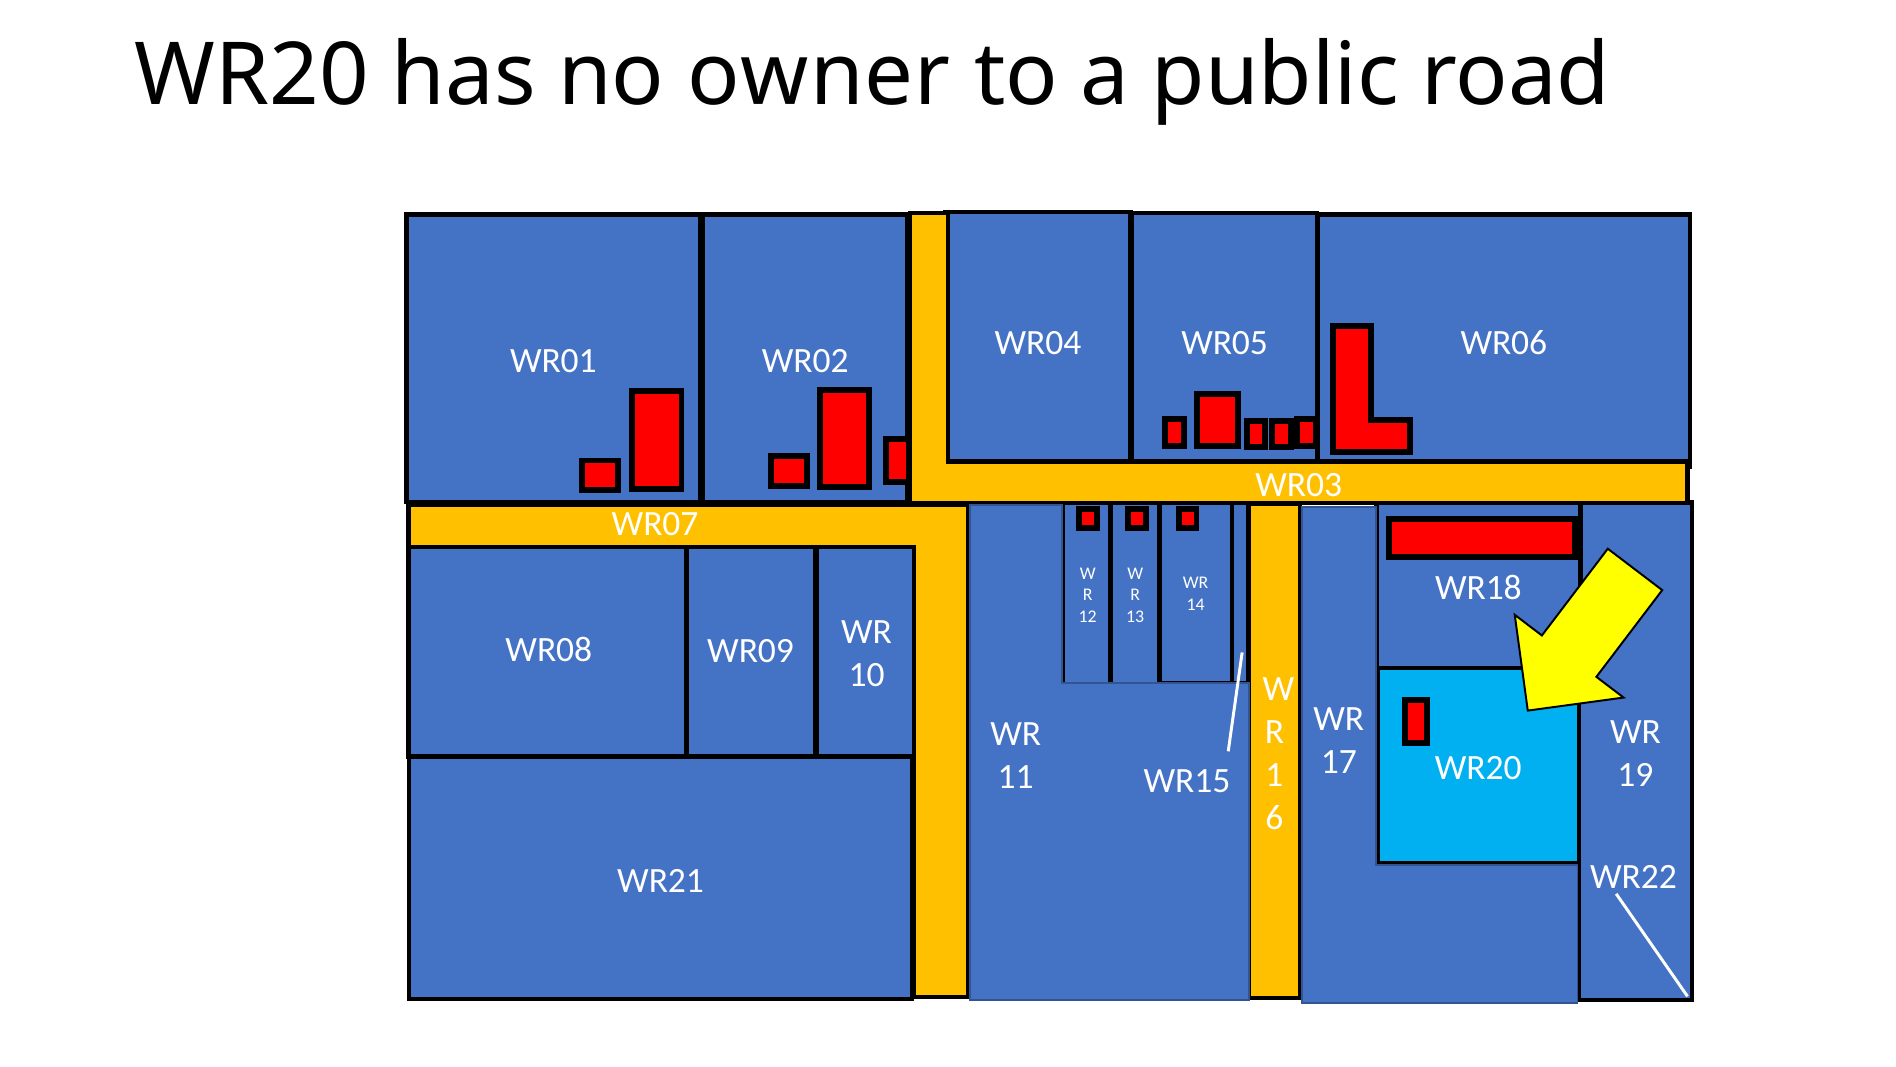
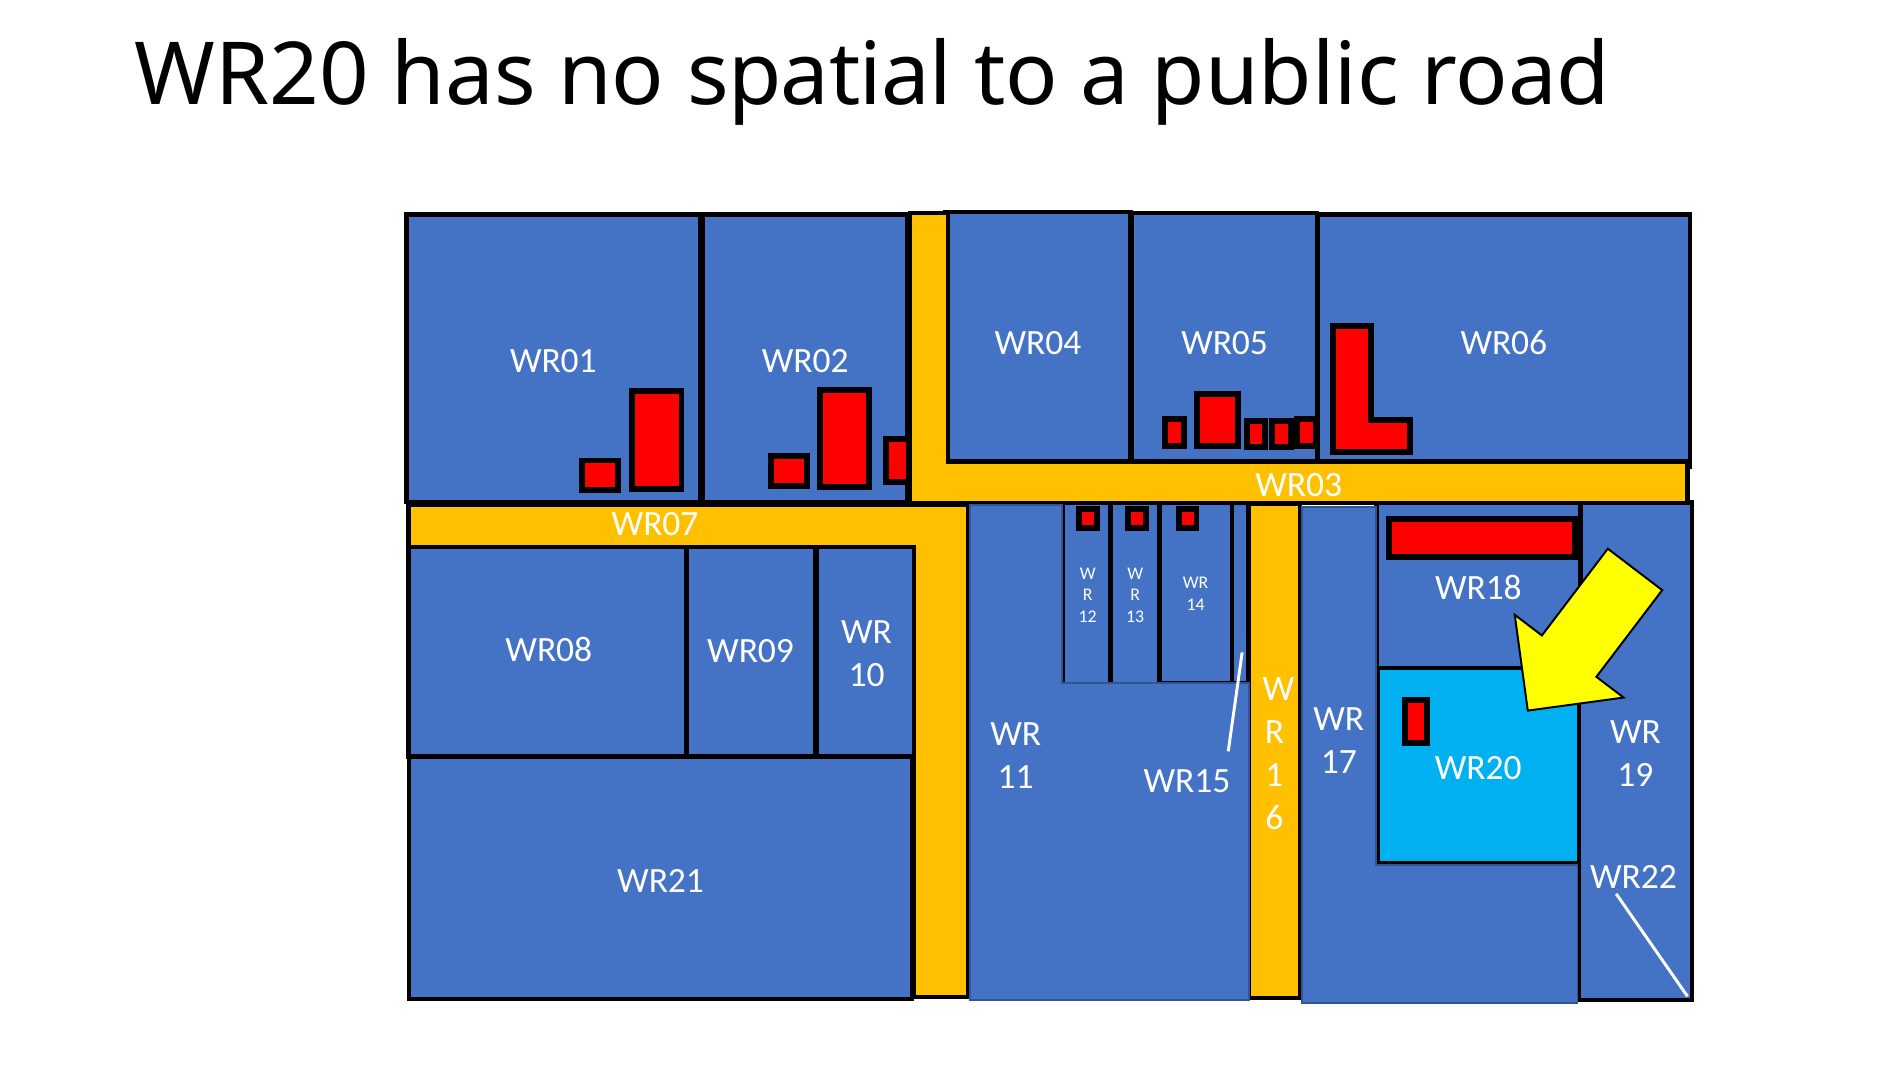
owner: owner -> spatial (820, 76)
